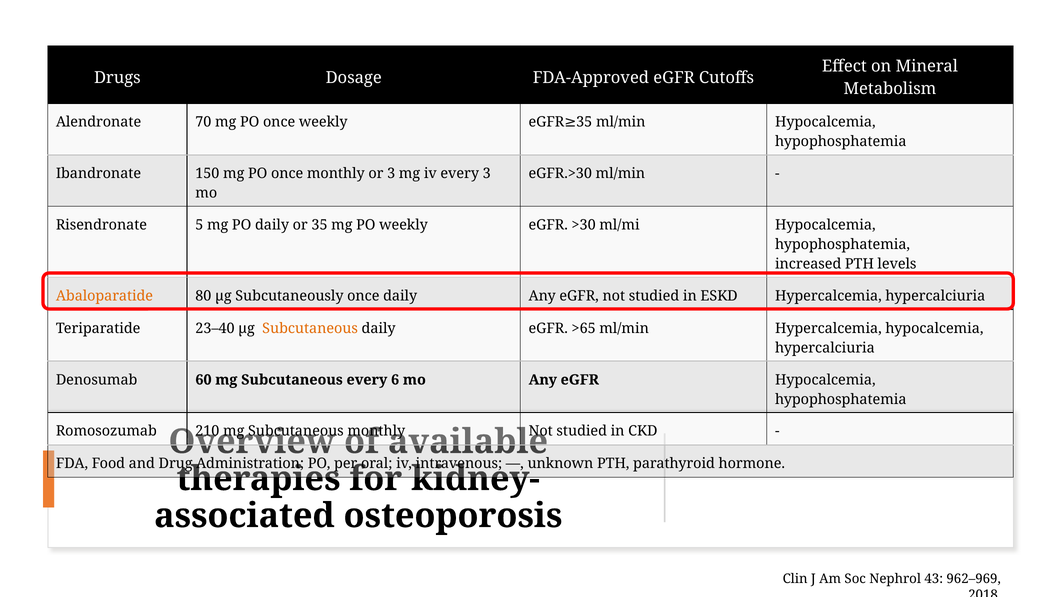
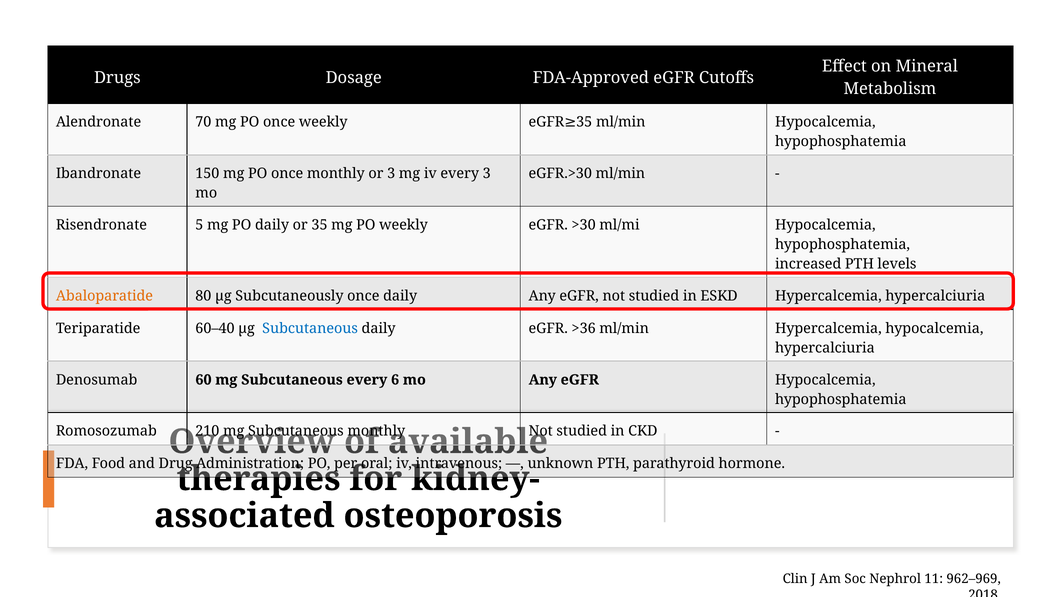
23–40: 23–40 -> 60–40 (215, 328)
Subcutaneous colour: orange -> blue (310, 328)
>65: >65 -> >36 (584, 328)
43: 43 -> 11 (934, 579)
